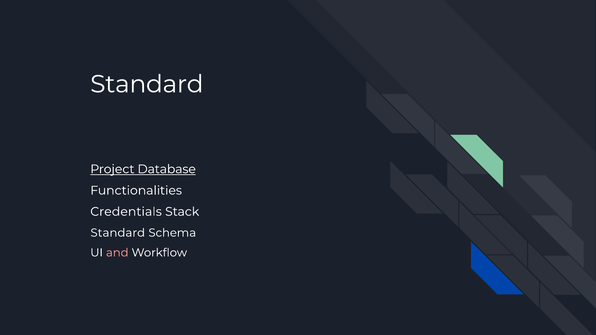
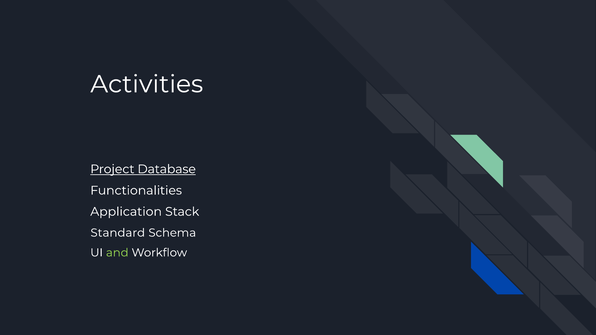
Standard: Standard -> Activities (147, 84)
Credentials: Credentials -> Application (126, 212)
and colour: pink -> light green (117, 253)
